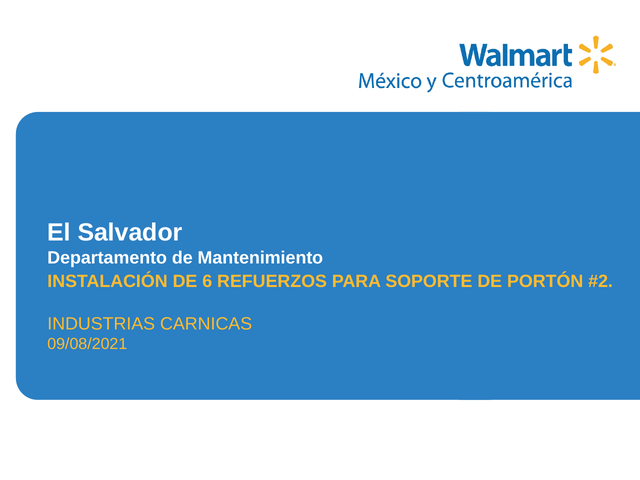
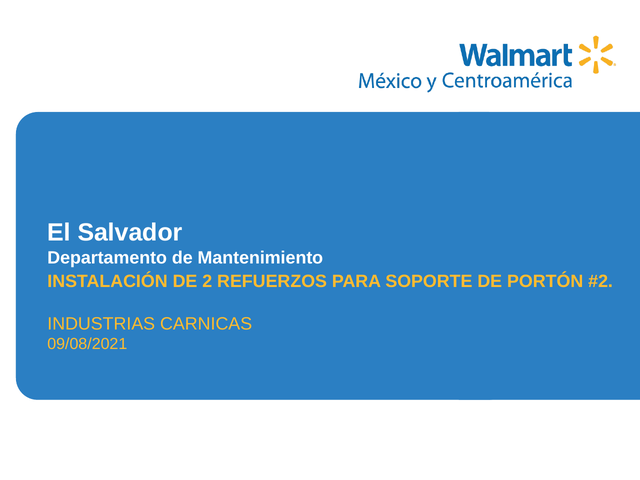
6: 6 -> 2 (207, 281)
